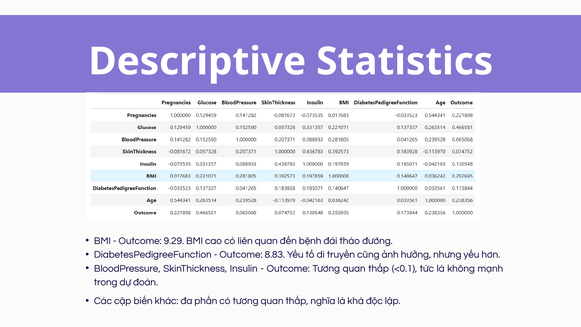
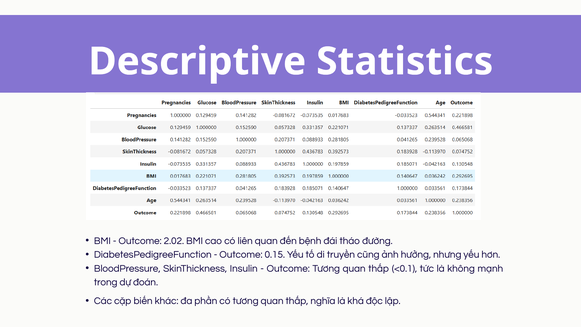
9.29: 9.29 -> 2.02 (174, 241)
8.83: 8.83 -> 0.15 (275, 255)
